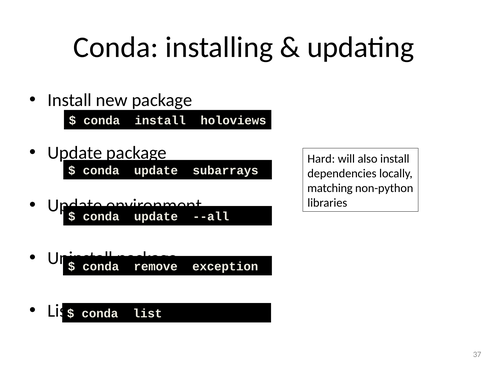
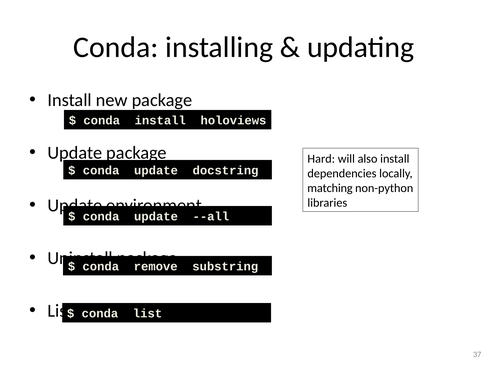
subarrays: subarrays -> docstring (226, 171)
exception: exception -> substring (225, 267)
